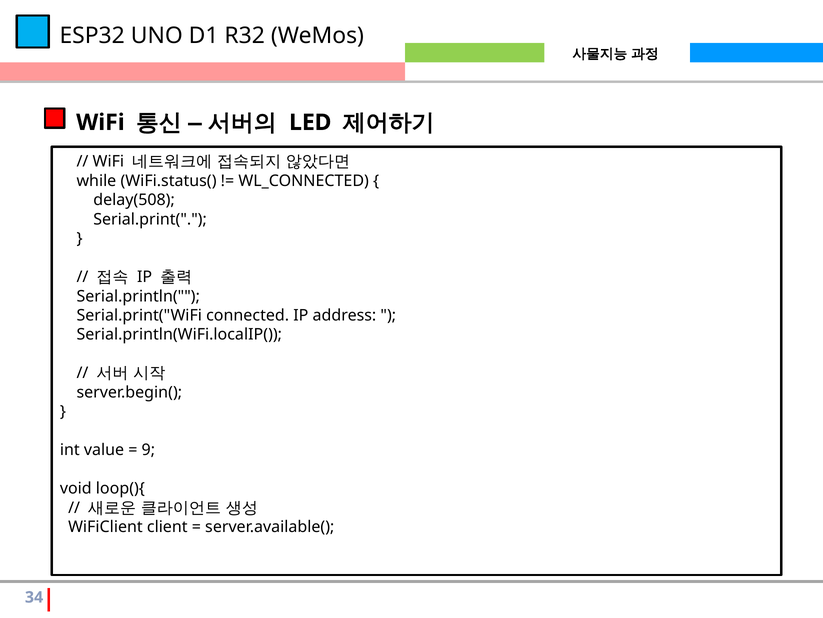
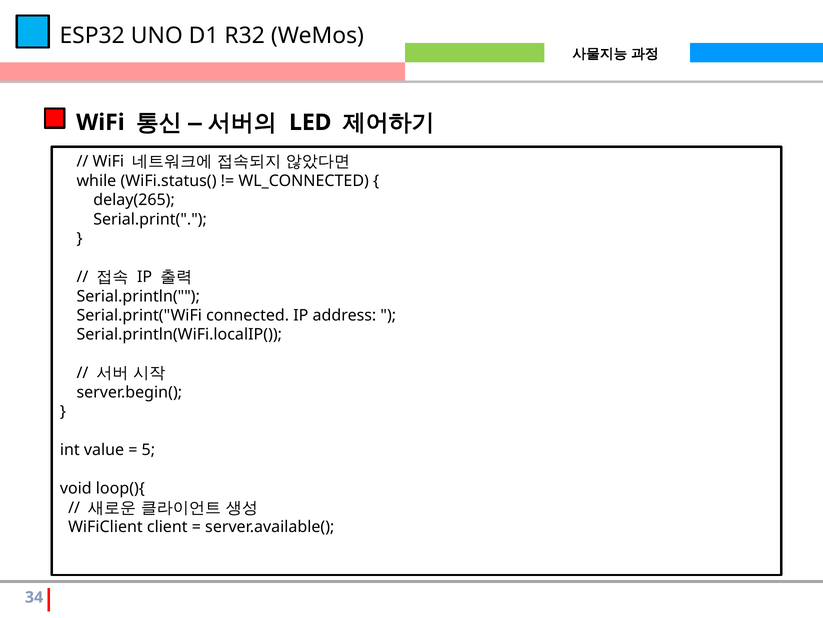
delay(508: delay(508 -> delay(265 (134, 200)
9: 9 -> 5 (148, 450)
